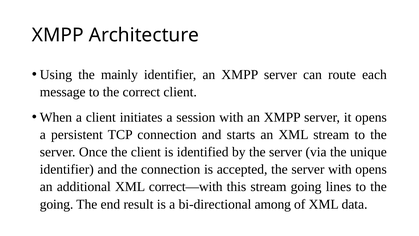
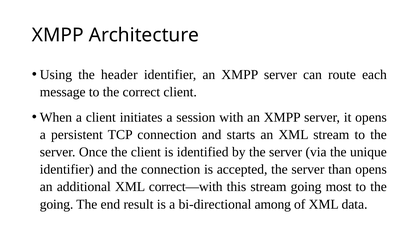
mainly: mainly -> header (119, 75)
server with: with -> than (340, 169)
lines: lines -> most (339, 187)
